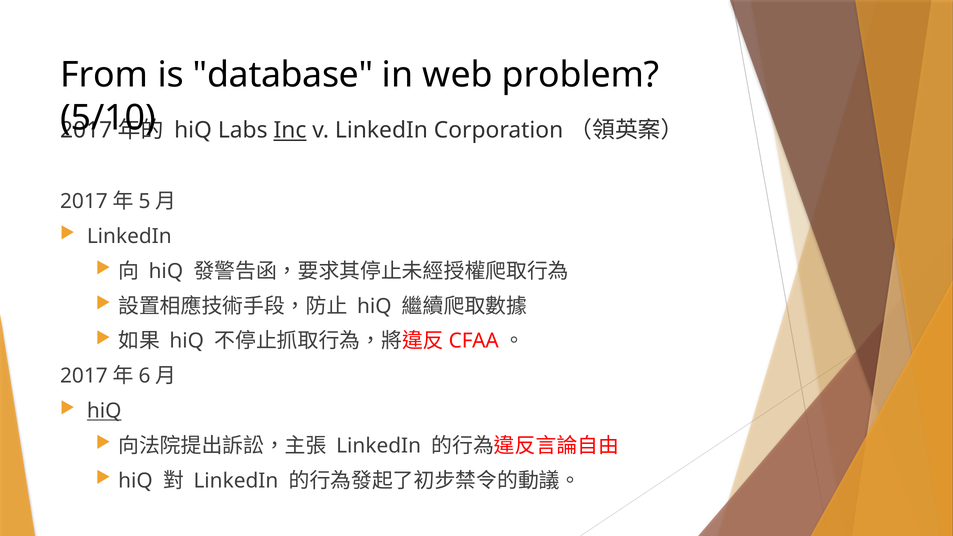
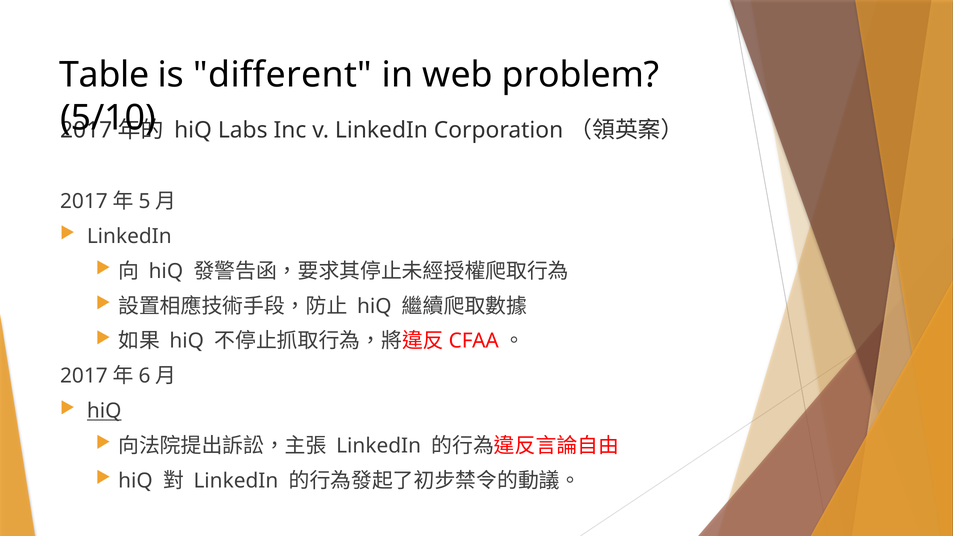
From: From -> Table (104, 75)
database: database -> different (283, 75)
Inc underline: present -> none (290, 130)
